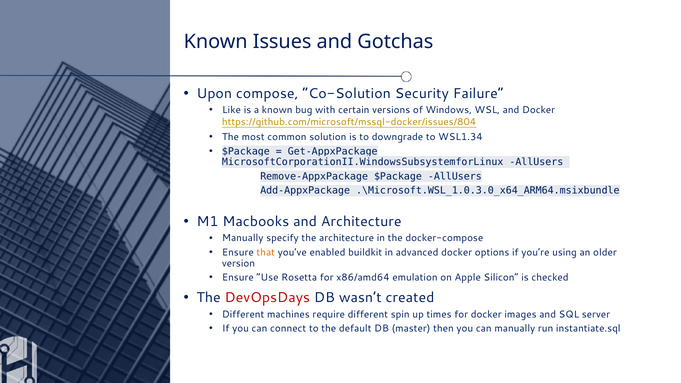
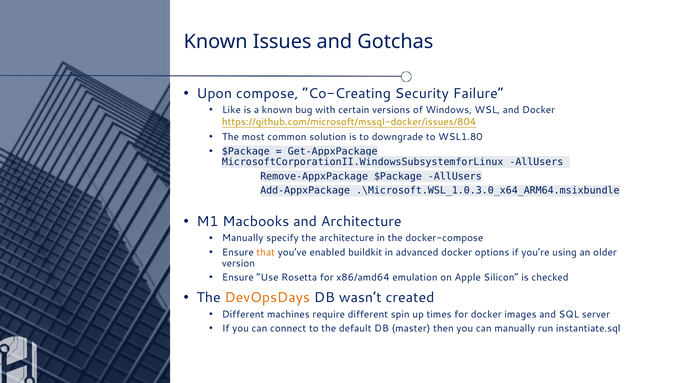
Co-Solution: Co-Solution -> Co-Creating (347, 93)
WSL1.34: WSL1.34 -> WSL1.80 (460, 137)
DevOpsDays colour: red -> orange (267, 298)
